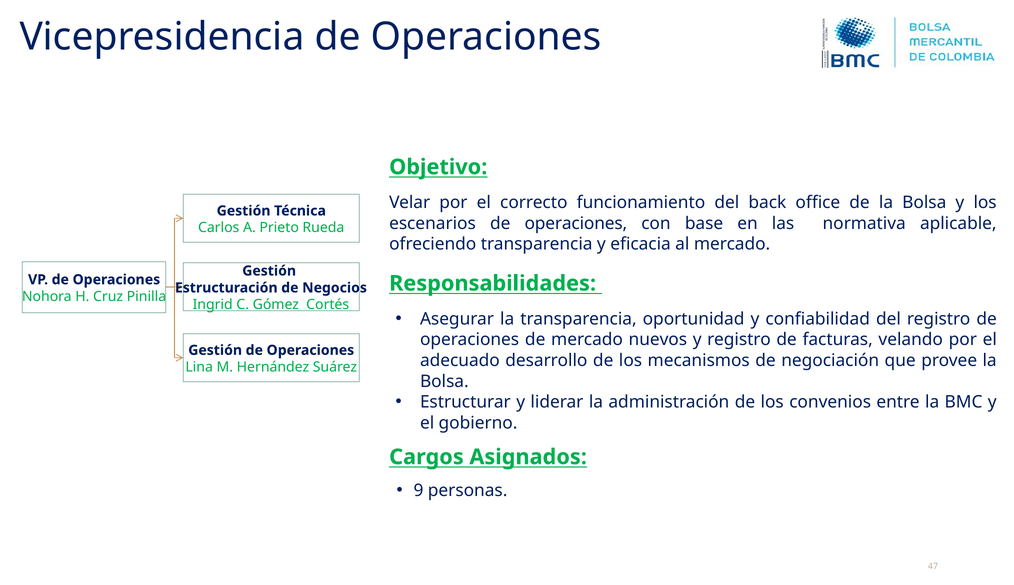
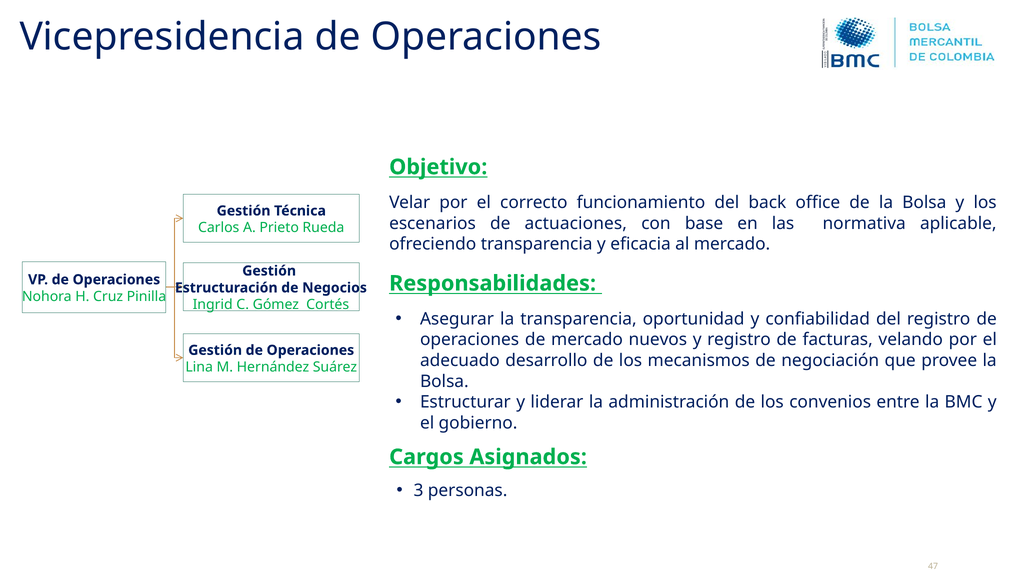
escenarios de operaciones: operaciones -> actuaciones (576, 223)
9: 9 -> 3 (418, 491)
